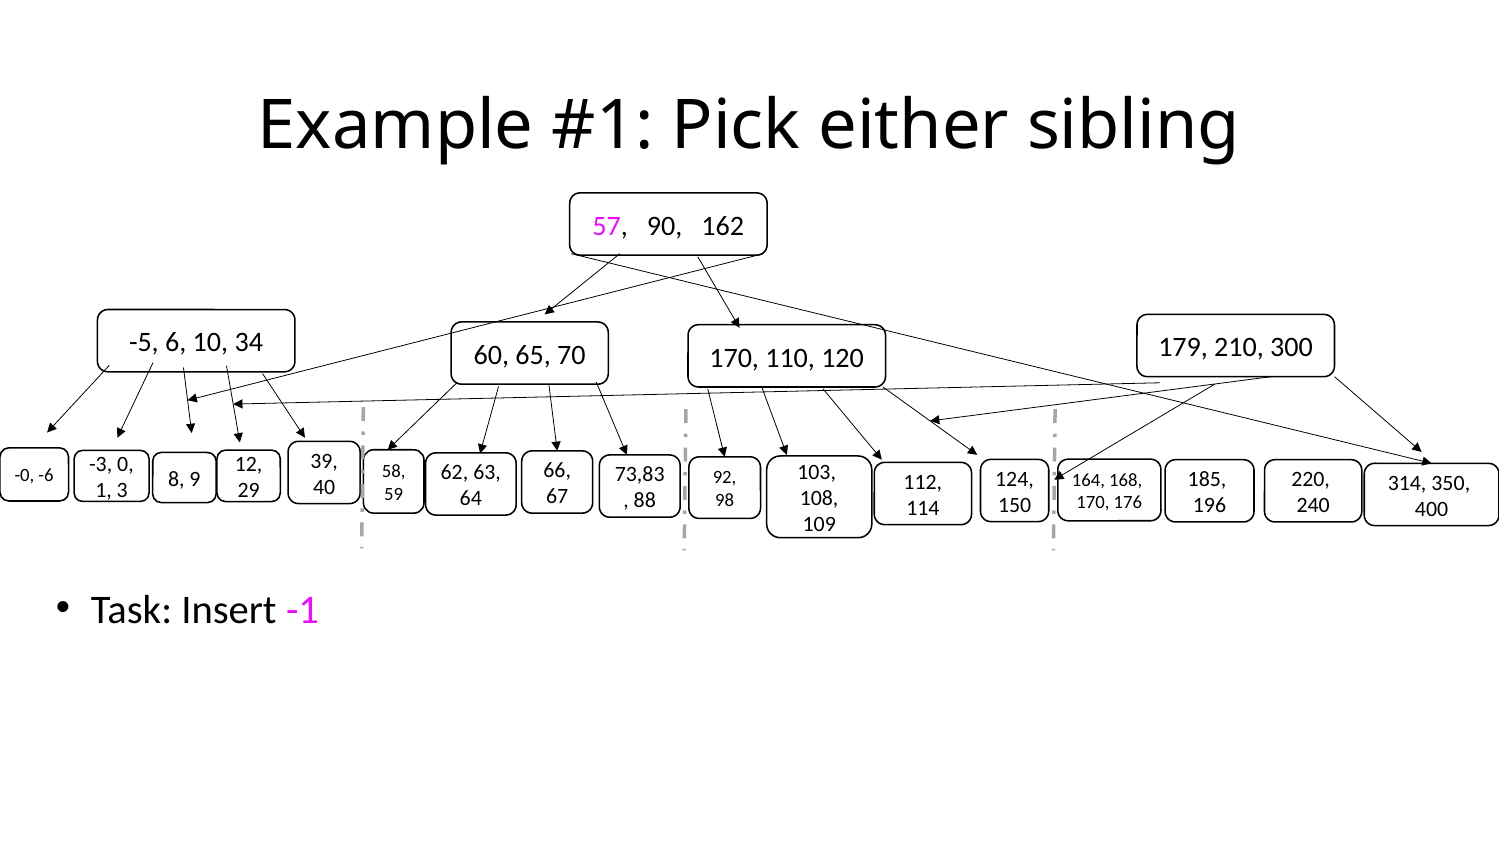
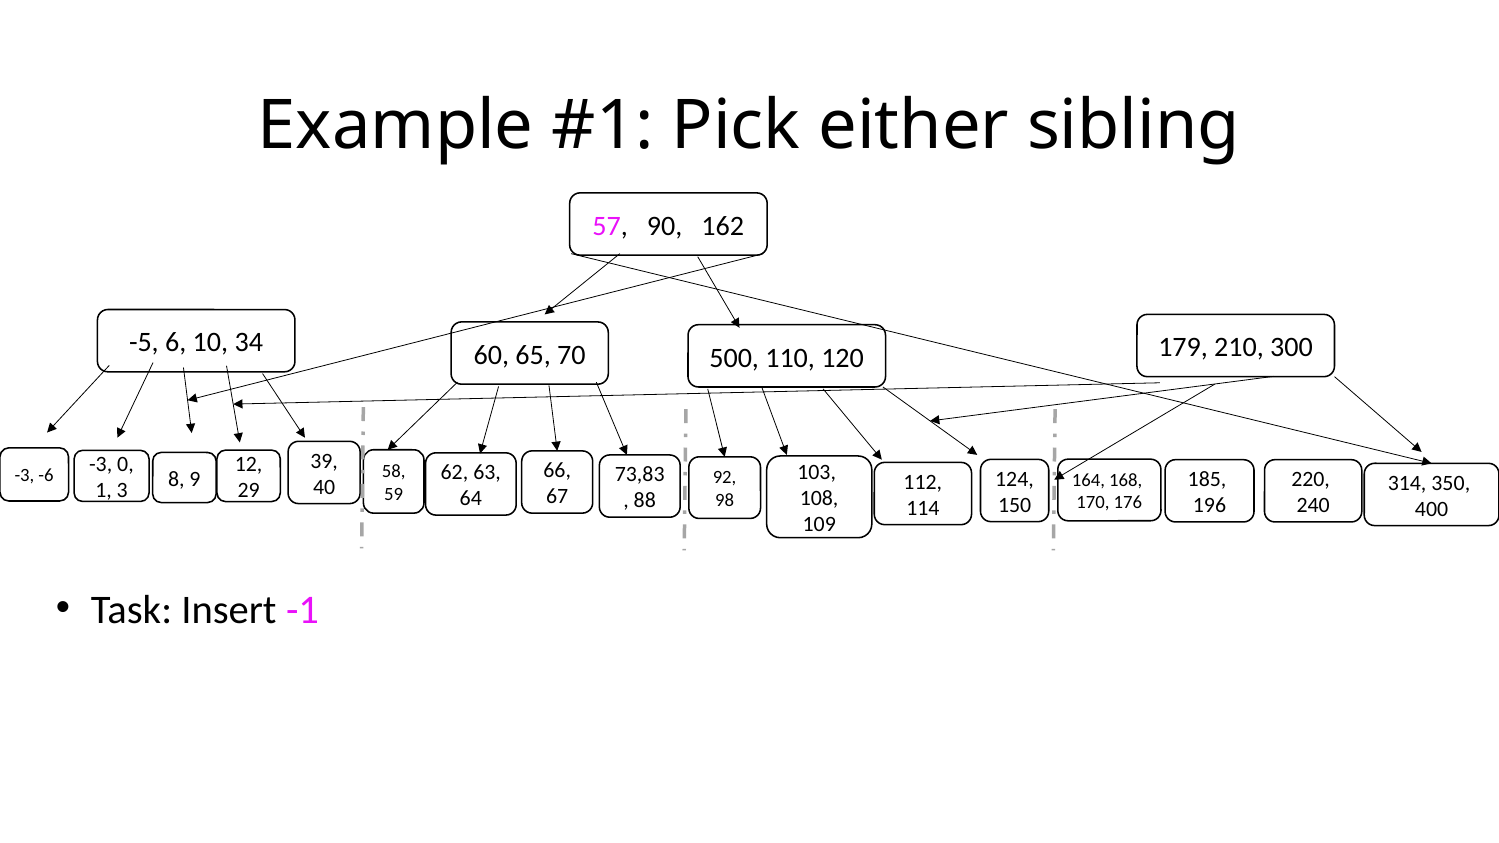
70 170: 170 -> 500 (734, 358)
-0: -0 -> -3 (24, 476)
